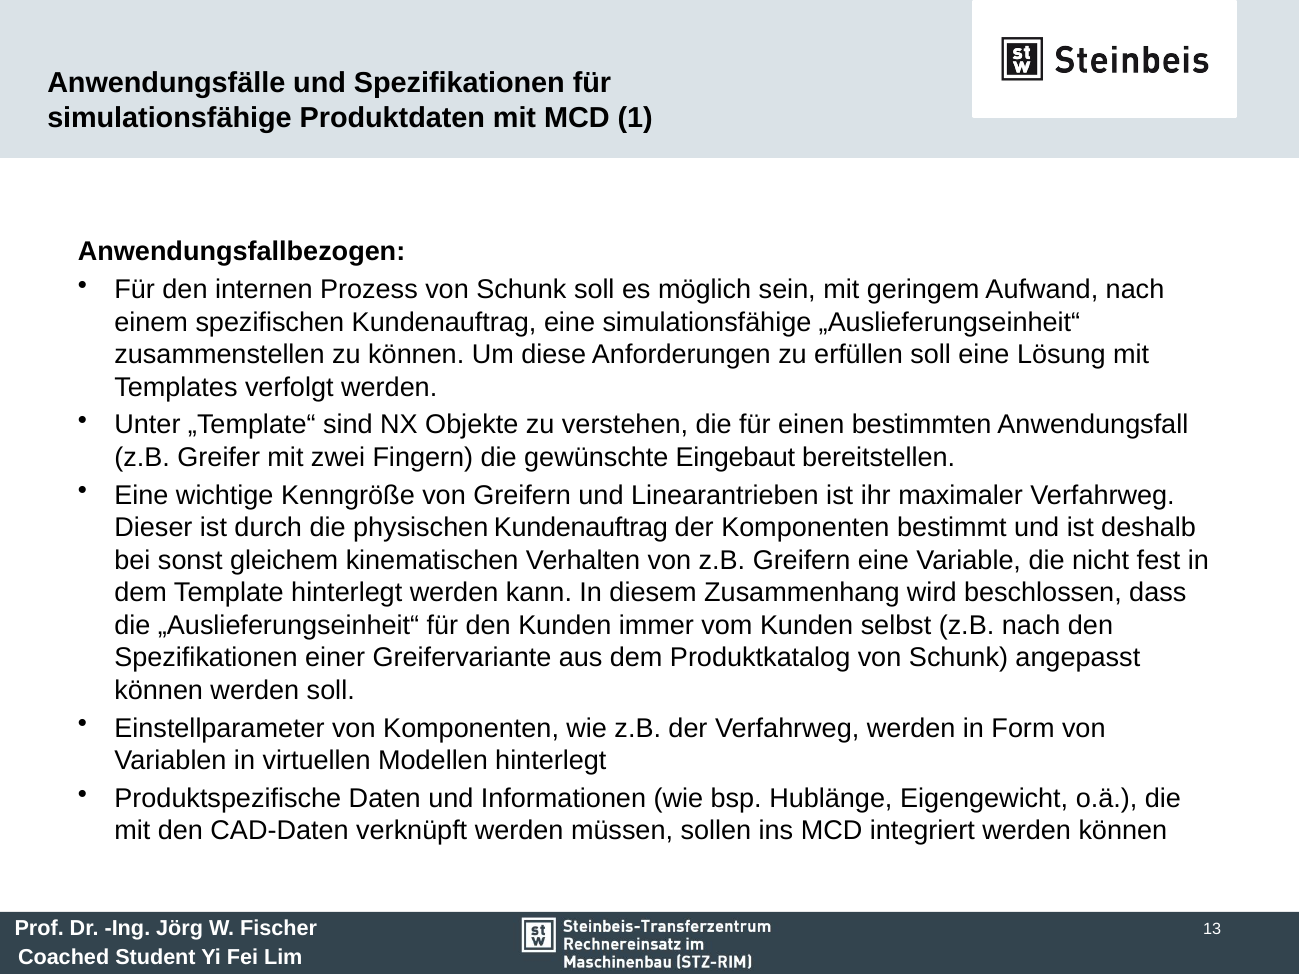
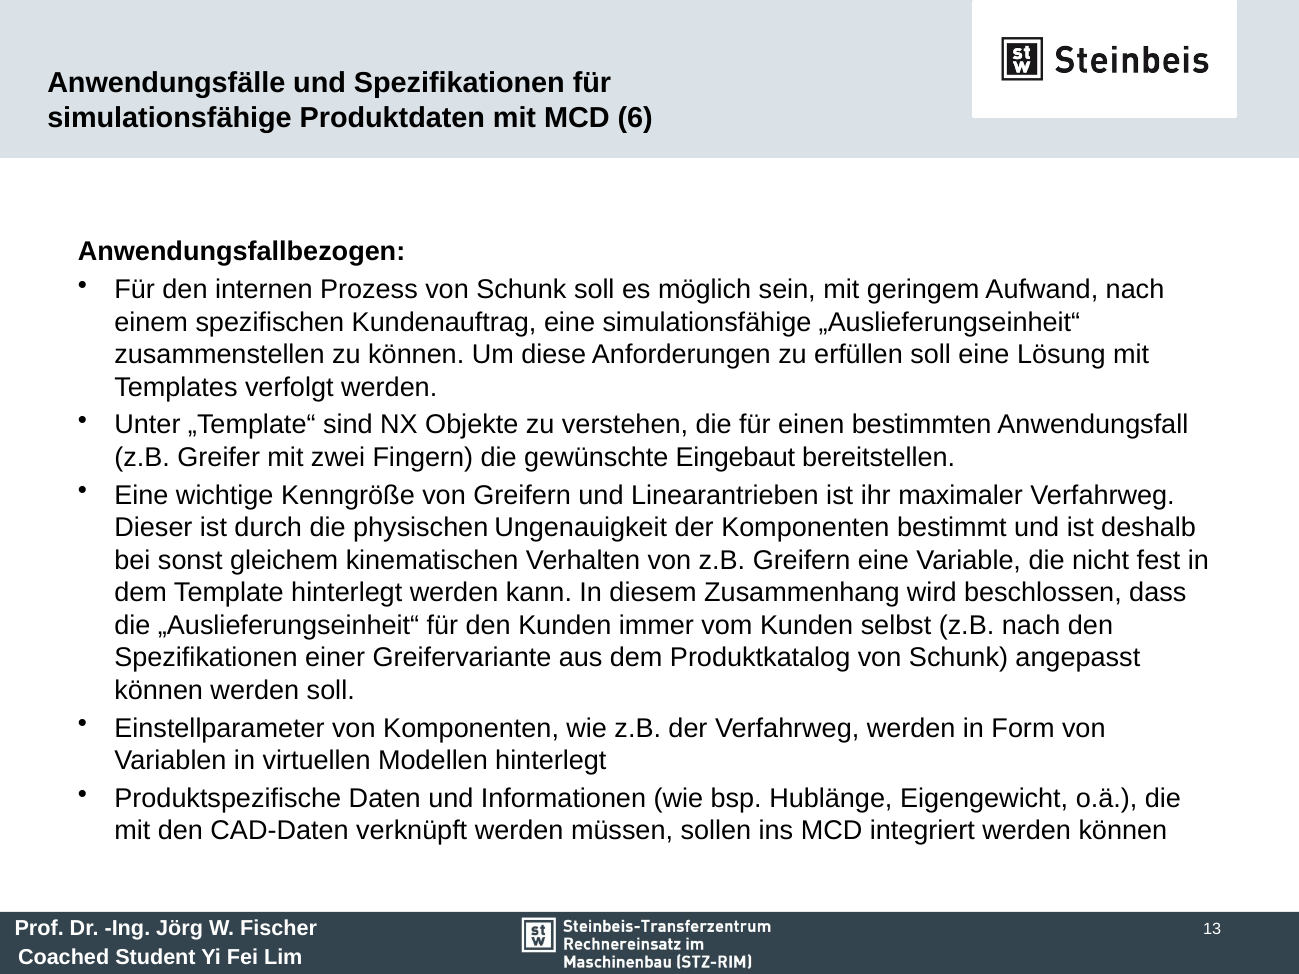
1: 1 -> 6 (635, 118)
physischen Kundenauftrag: Kundenauftrag -> Ungenauigkeit (581, 528)
